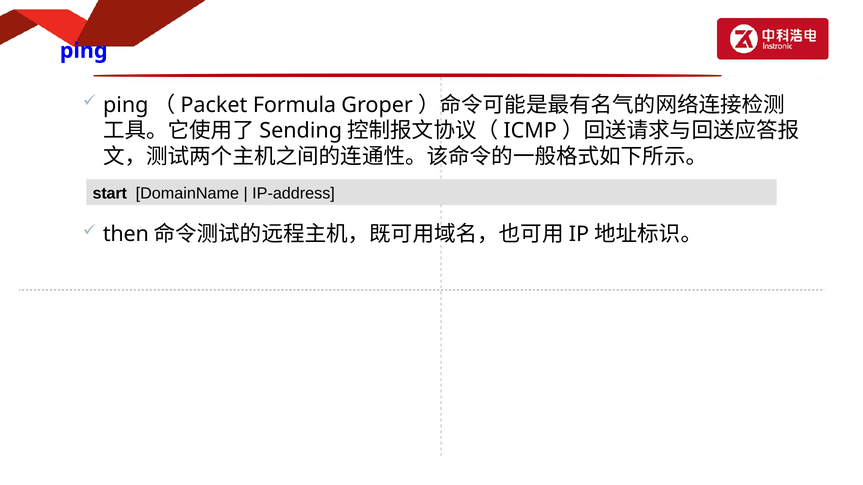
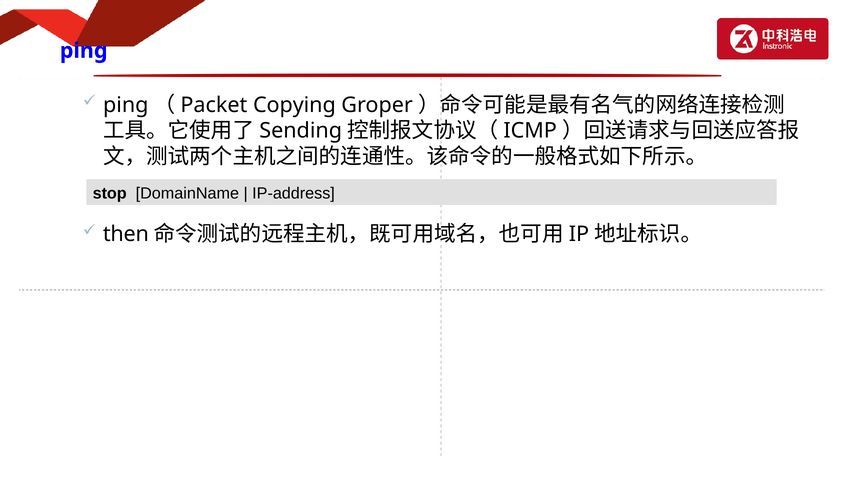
Formula: Formula -> Copying (294, 105)
start: start -> stop (110, 193)
